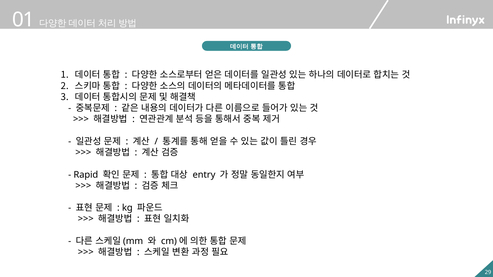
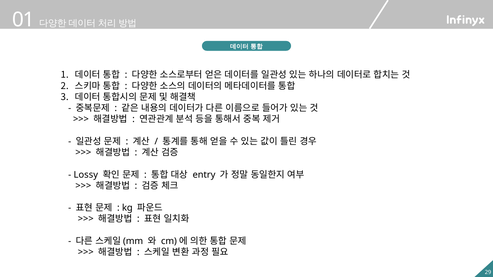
Rapid: Rapid -> Lossy (86, 175)
